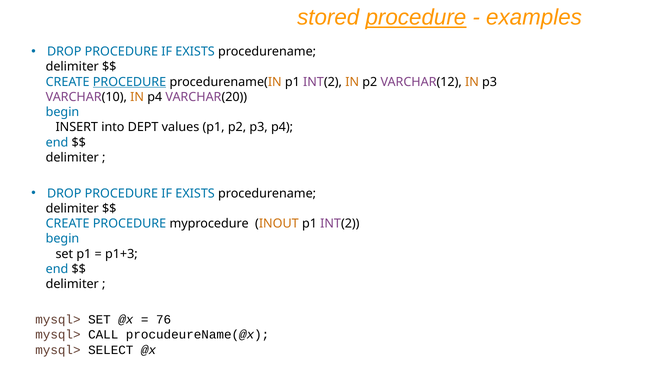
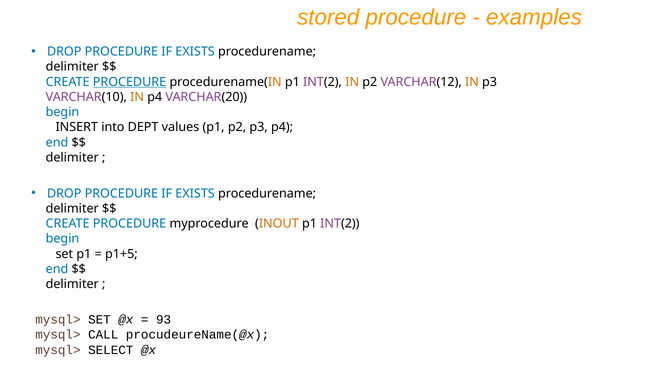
procedure underline: present -> none (416, 17)
p1+3: p1+3 -> p1+5 (121, 254)
76: 76 -> 93 (164, 319)
